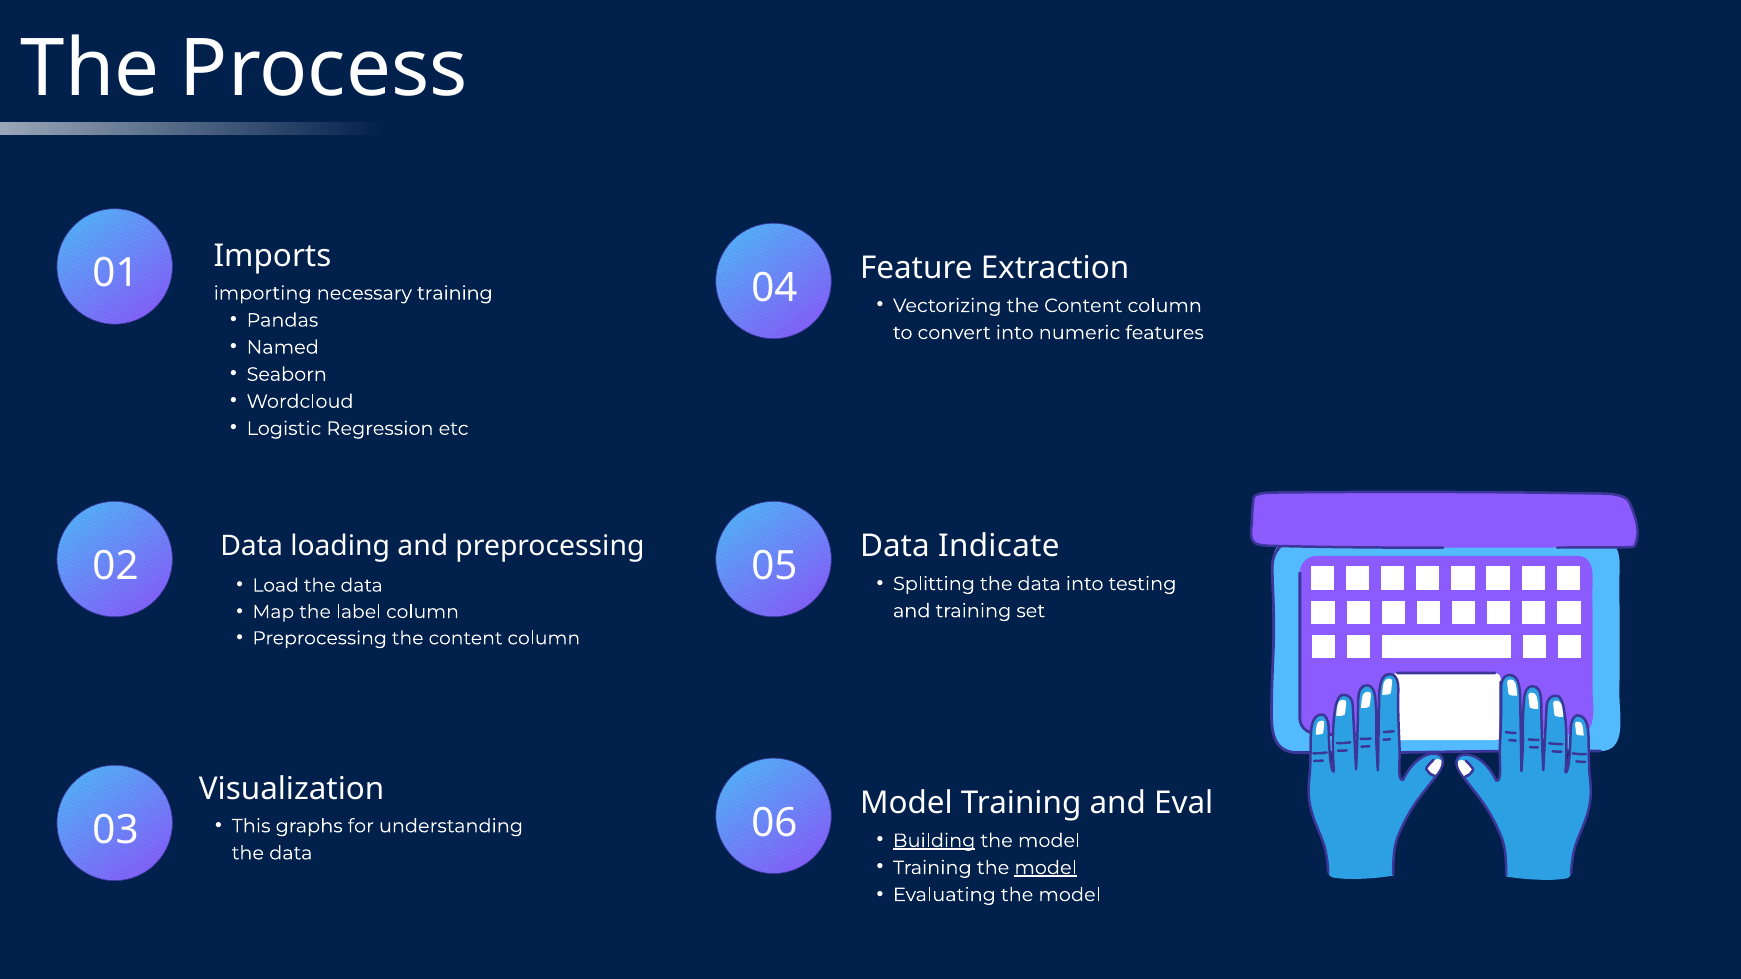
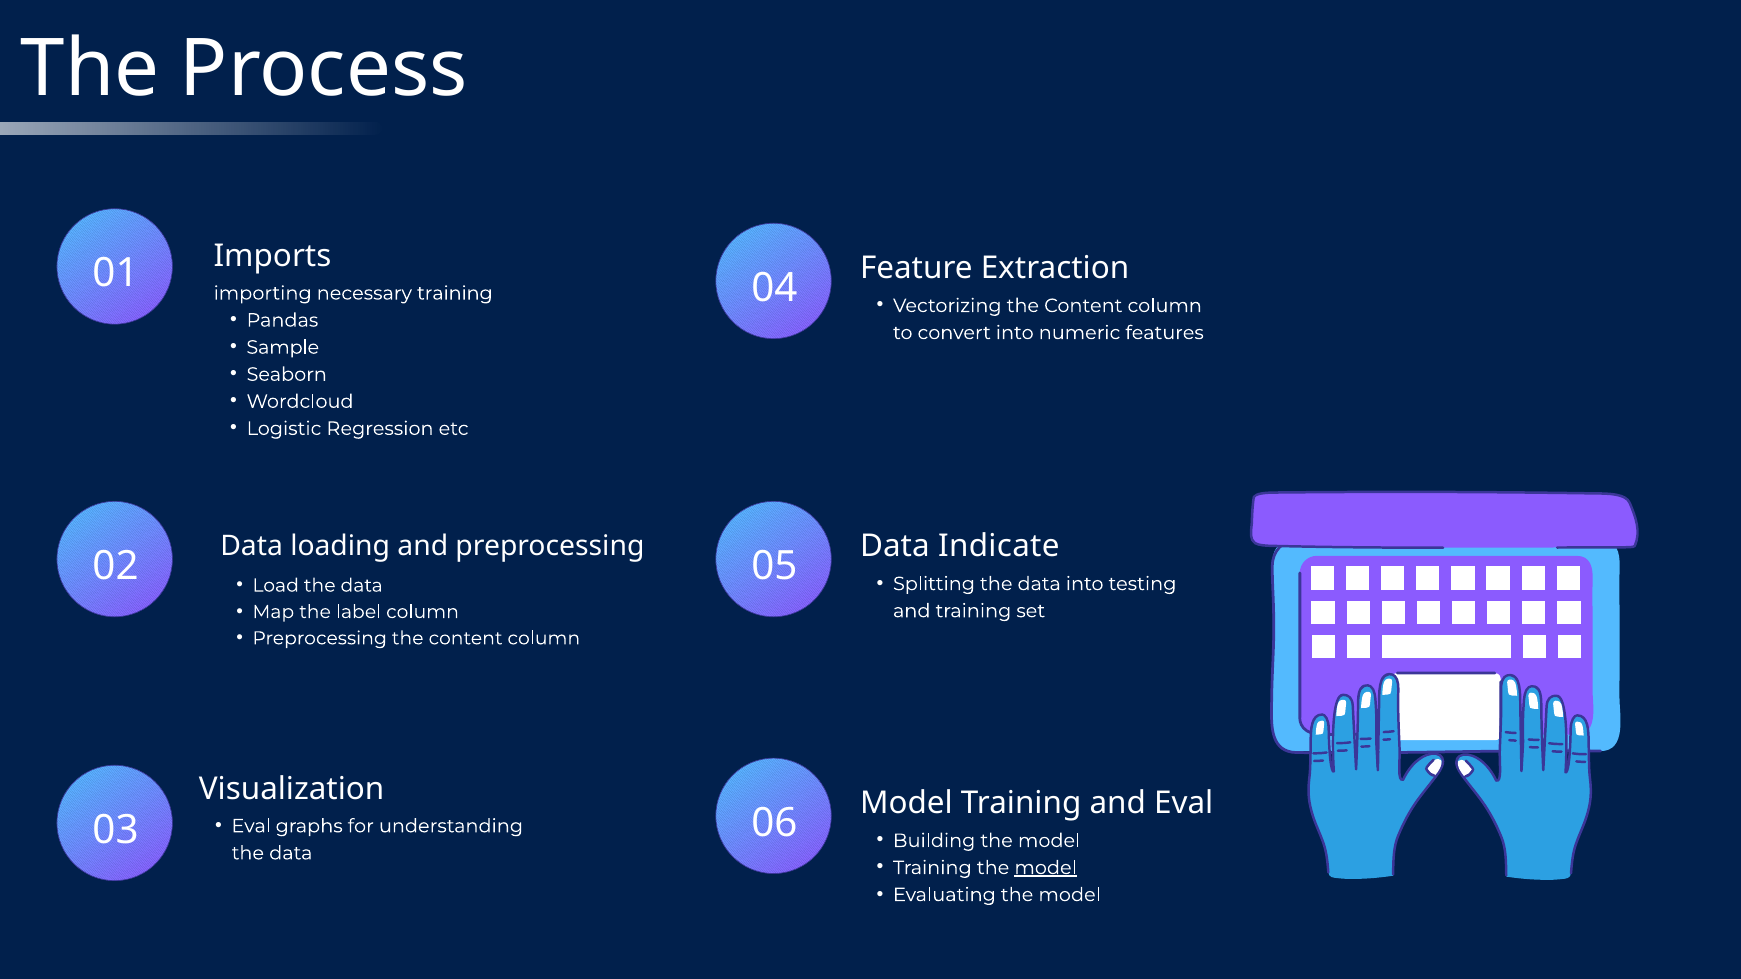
Named: Named -> Sample (283, 347)
Building underline: present -> none (934, 841)
This: This -> Eval (251, 826)
